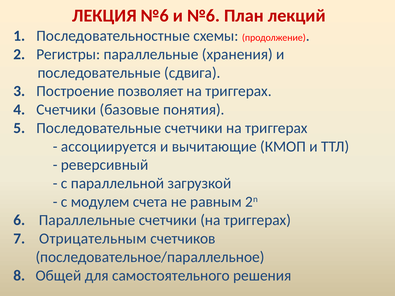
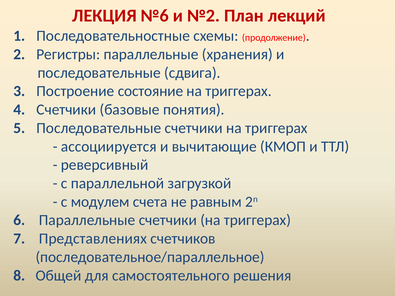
и №6: №6 -> №2 (203, 16)
позволяет: позволяет -> состояние (150, 91)
Отрицательным: Отрицательным -> Представлениях (93, 239)
